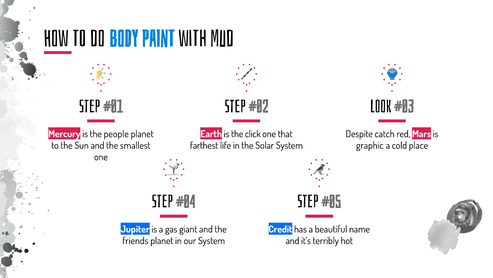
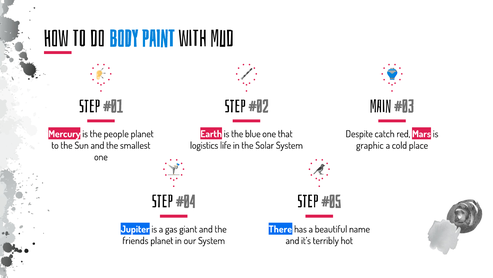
Look: Look -> Main (381, 106)
click: click -> blue (253, 134)
farthest: farthest -> logistics (204, 145)
Credit: Credit -> There (280, 229)
